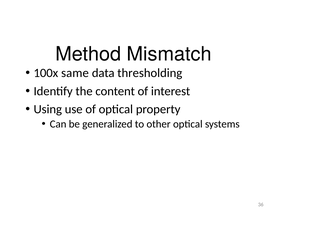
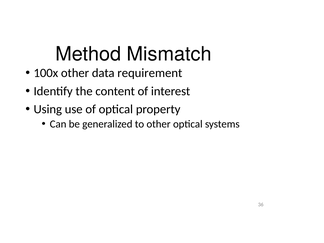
100x same: same -> other (75, 73)
thresholding: thresholding -> requirement (150, 73)
